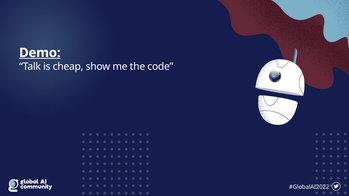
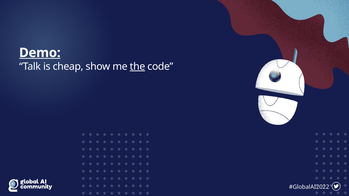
the underline: none -> present (137, 67)
